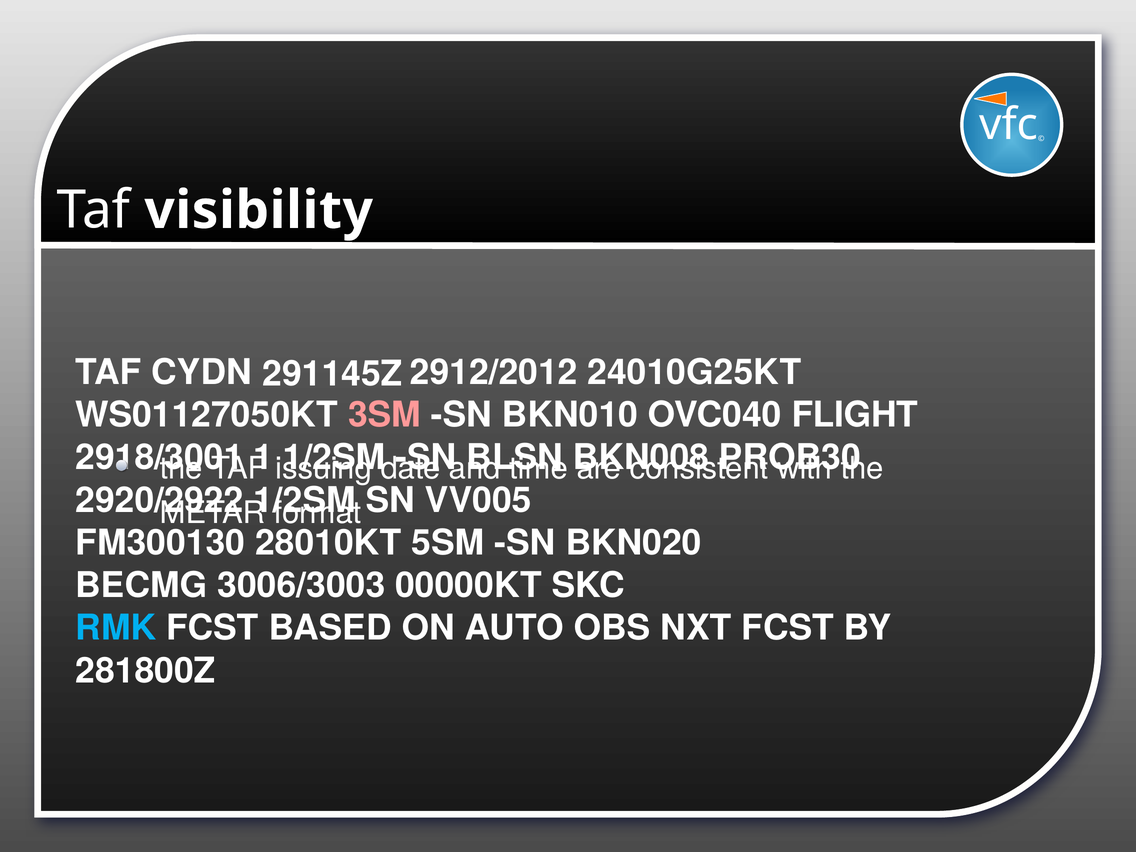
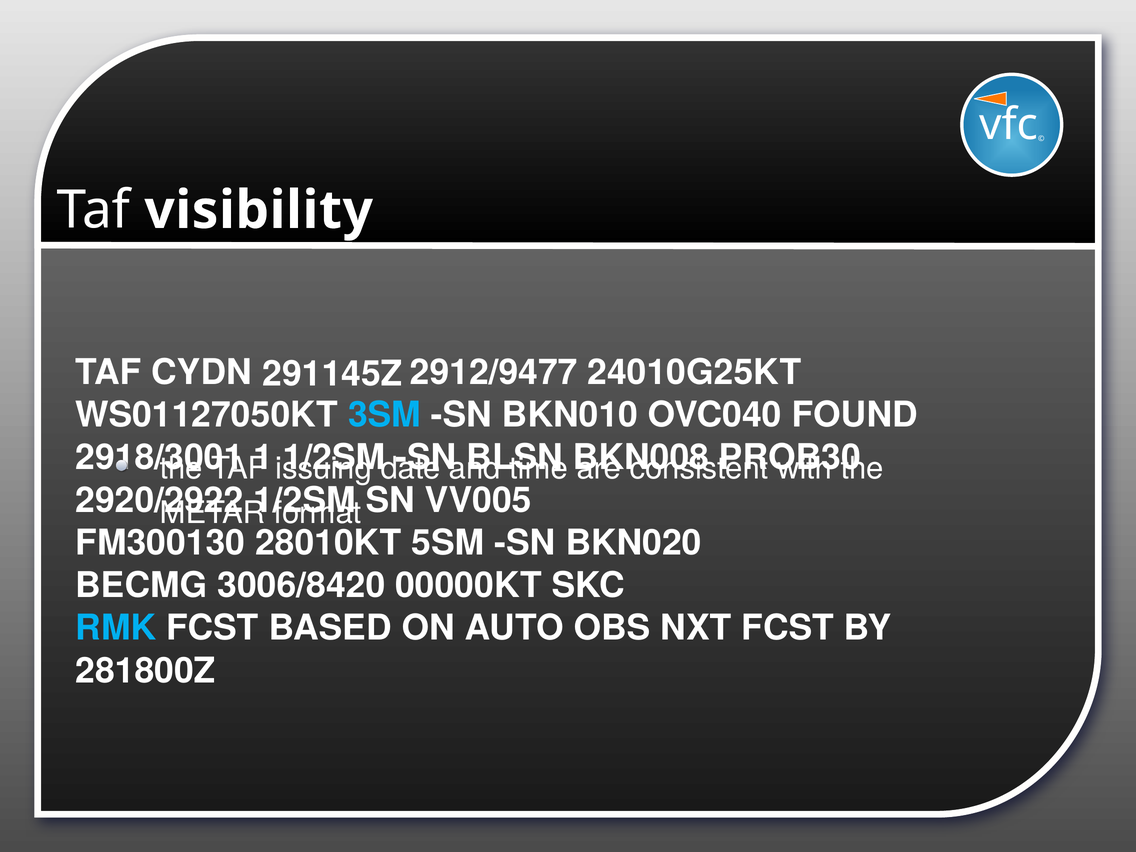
2912/2012: 2912/2012 -> 2912/9477 (494, 373)
3SM colour: pink -> light blue (384, 415)
FLIGHT: FLIGHT -> FOUND (855, 415)
3006/3003: 3006/3003 -> 3006/8420 (301, 586)
